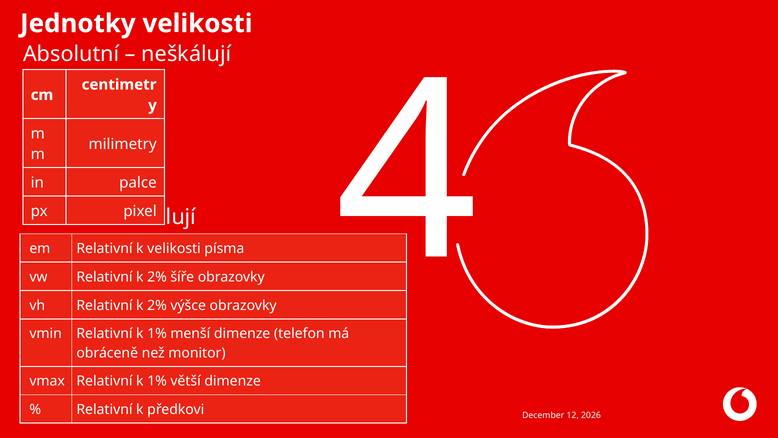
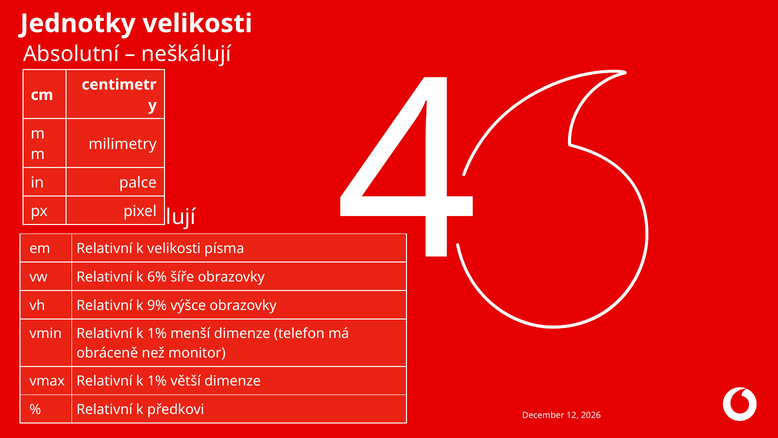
vw Relativní k 2%: 2% -> 6% (157, 277)
vh Relativní k 2%: 2% -> 9% (157, 305)
